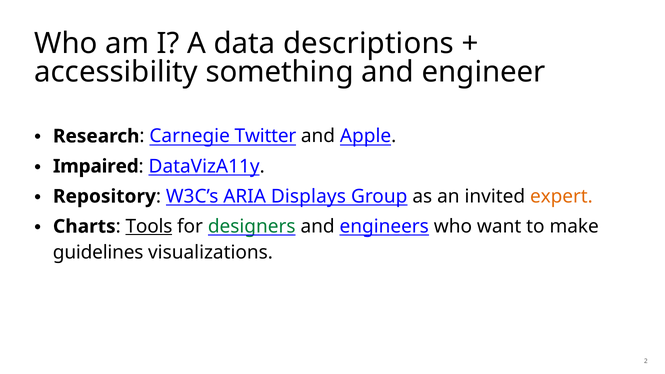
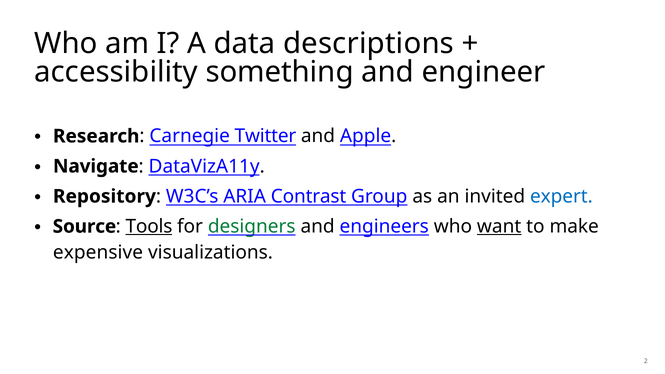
Impaired: Impaired -> Navigate (96, 166)
Displays: Displays -> Contrast (309, 196)
expert colour: orange -> blue (561, 196)
Charts: Charts -> Source (84, 226)
want underline: none -> present (499, 226)
guidelines: guidelines -> expensive (98, 252)
